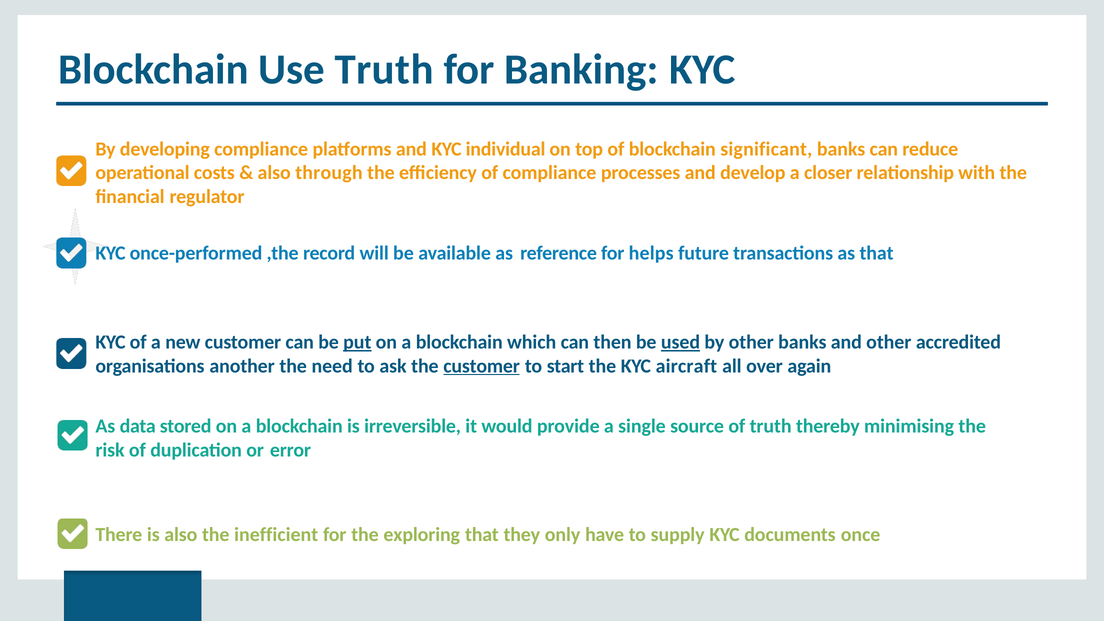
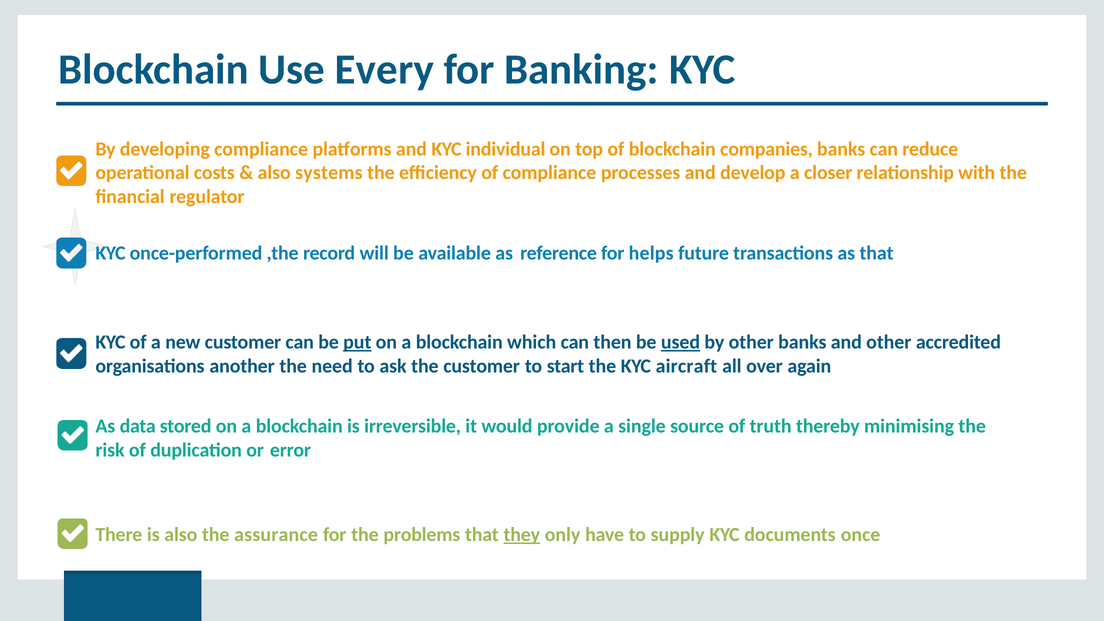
Use Truth: Truth -> Every (384, 69)
significant: significant -> companies (766, 149)
through: through -> systems (329, 173)
customer underline: present -> none (482, 366)
inefficient: inefficient -> assurance (276, 535)
exploring: exploring -> problems (422, 535)
they underline: none -> present (522, 535)
